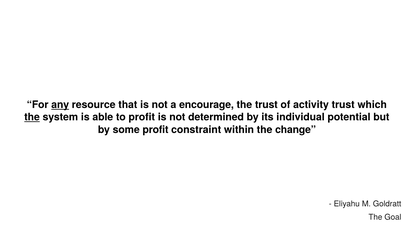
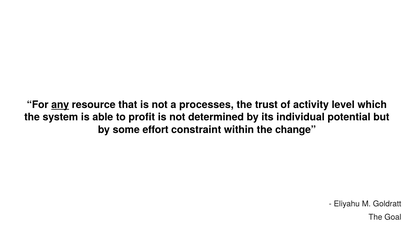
encourage: encourage -> processes (206, 105)
activity trust: trust -> level (343, 105)
the underline: present -> none (32, 117)
some profit: profit -> effort (155, 130)
